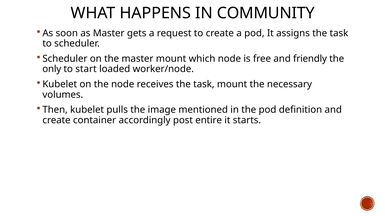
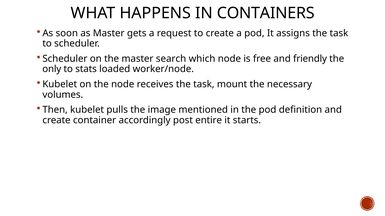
COMMUNITY: COMMUNITY -> CONTAINERS (266, 13)
master mount: mount -> search (171, 59)
start: start -> stats (86, 69)
